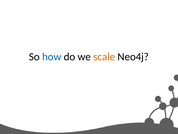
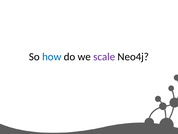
scale colour: orange -> purple (104, 57)
